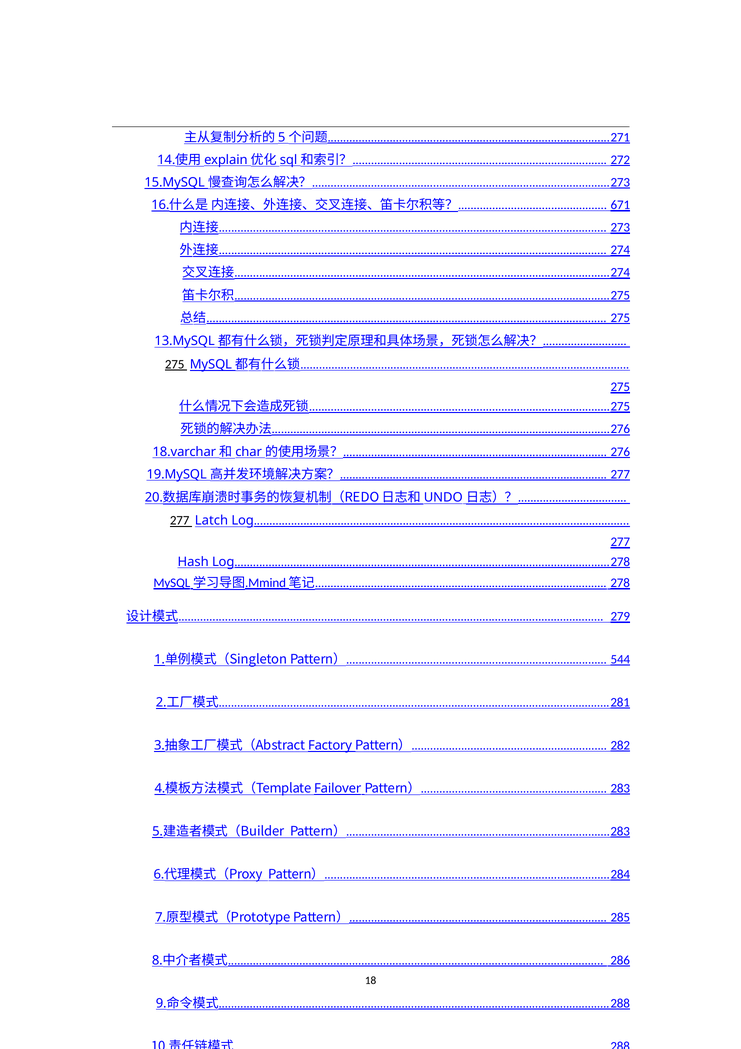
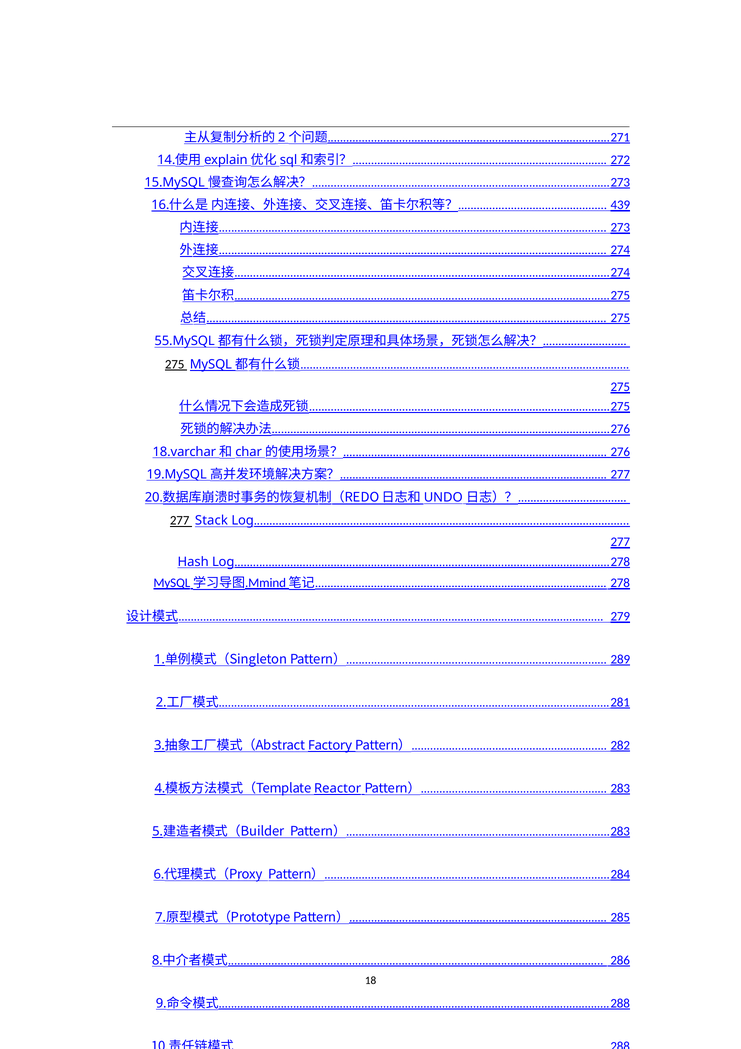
5: 5 -> 2 (282, 137)
671: 671 -> 439 (620, 205)
13.MySQL: 13.MySQL -> 55.MySQL (185, 341)
Latch: Latch -> Stack (211, 520)
544: 544 -> 289 (620, 659)
Failover: Failover -> Reactor (338, 788)
